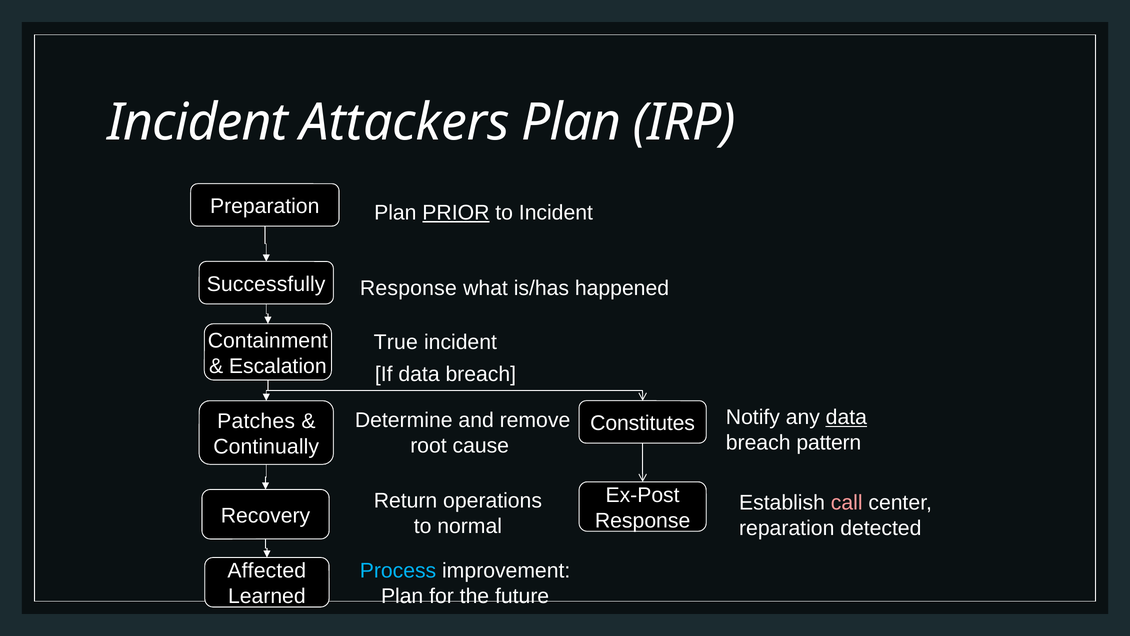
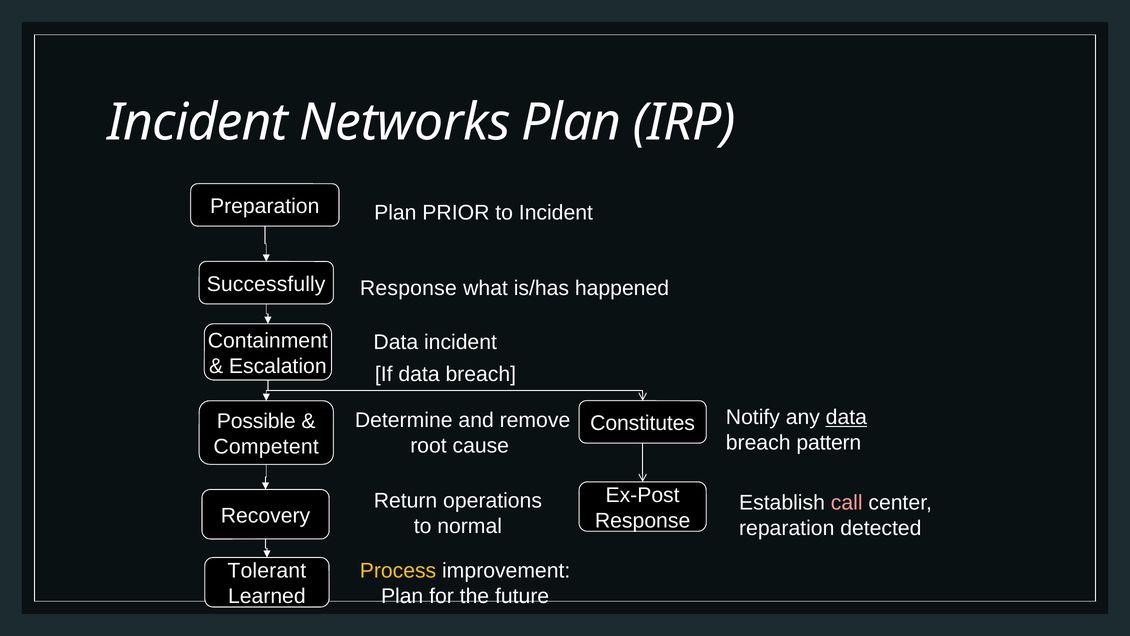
Attackers: Attackers -> Networks (405, 123)
PRIOR underline: present -> none (456, 212)
True: True -> Data (396, 342)
Patches: Patches -> Possible (256, 421)
Continually: Continually -> Competent (266, 446)
Process colour: light blue -> yellow (398, 571)
Affected: Affected -> Tolerant (267, 571)
